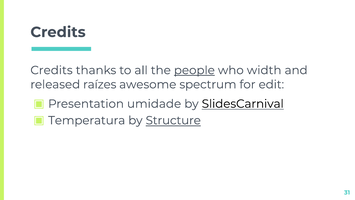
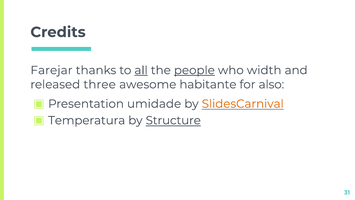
Credits: Credits -> Farejar (51, 70)
all underline: none -> present (141, 70)
raízes: raízes -> three (100, 84)
spectrum: spectrum -> habitante (208, 84)
edit: edit -> also (271, 84)
SlidesCarnival colour: black -> orange (243, 104)
